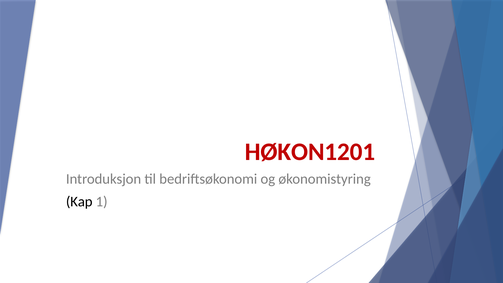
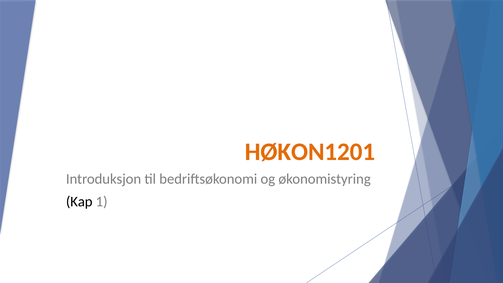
HØKON1201 colour: red -> orange (310, 152)
